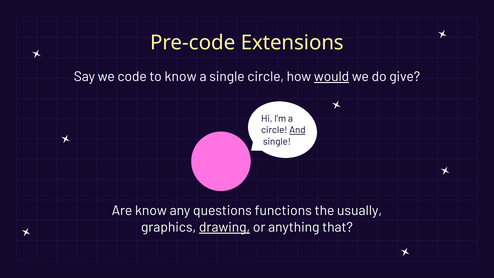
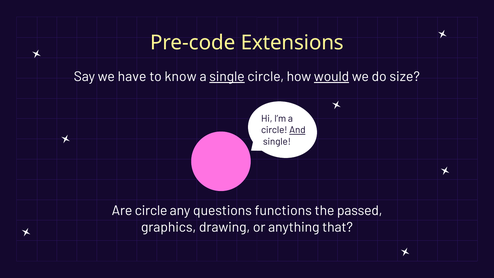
code: code -> have (132, 77)
single underline: none -> present (227, 77)
give: give -> size (405, 77)
Are know: know -> circle (151, 211)
usually: usually -> passed (360, 211)
drawing underline: present -> none (225, 227)
